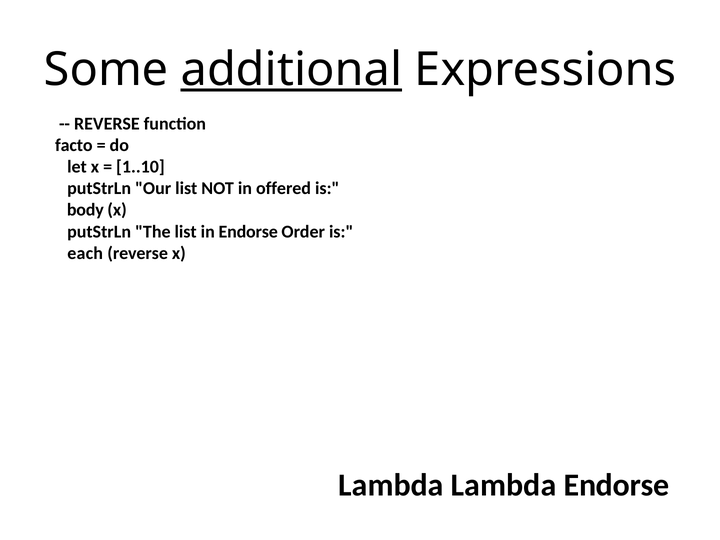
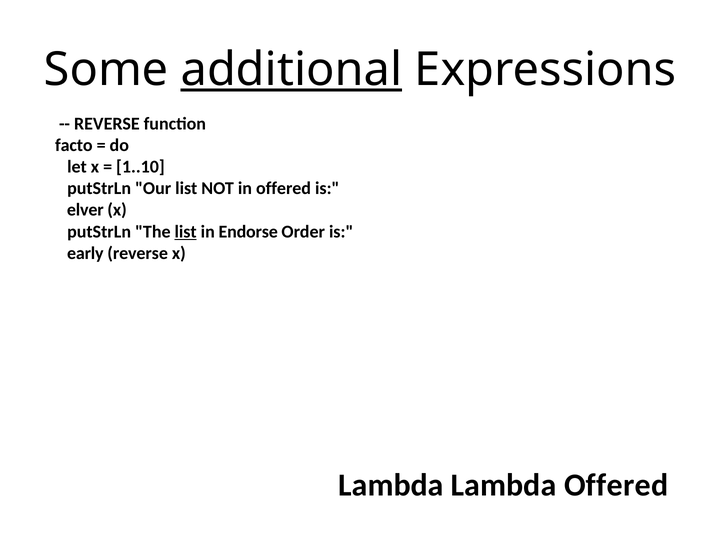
body: body -> elver (85, 210)
list underline: none -> present (186, 232)
each: each -> early (85, 253)
Lambda Endorse: Endorse -> Offered (616, 485)
